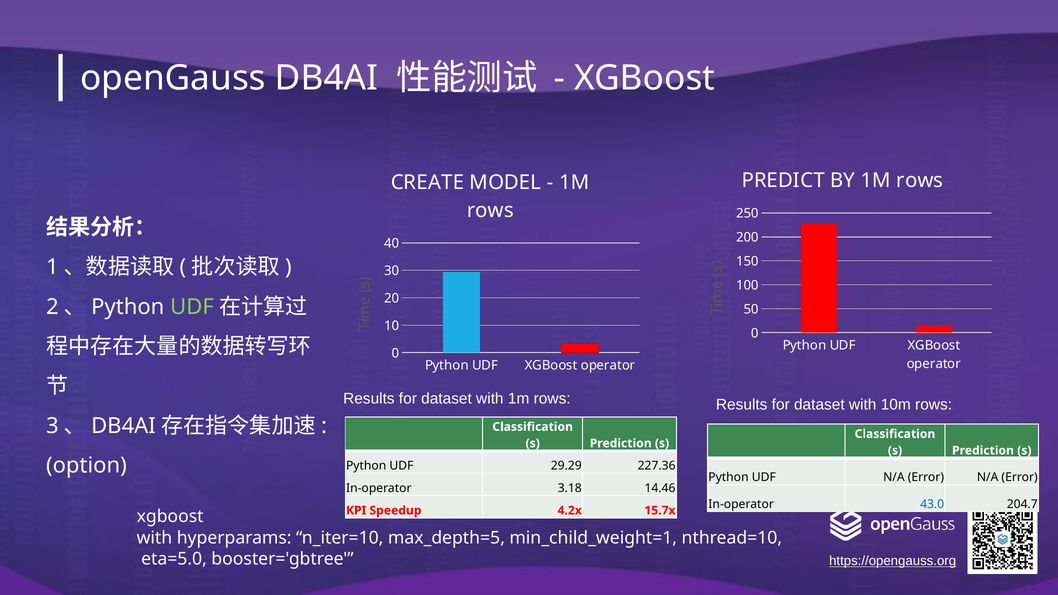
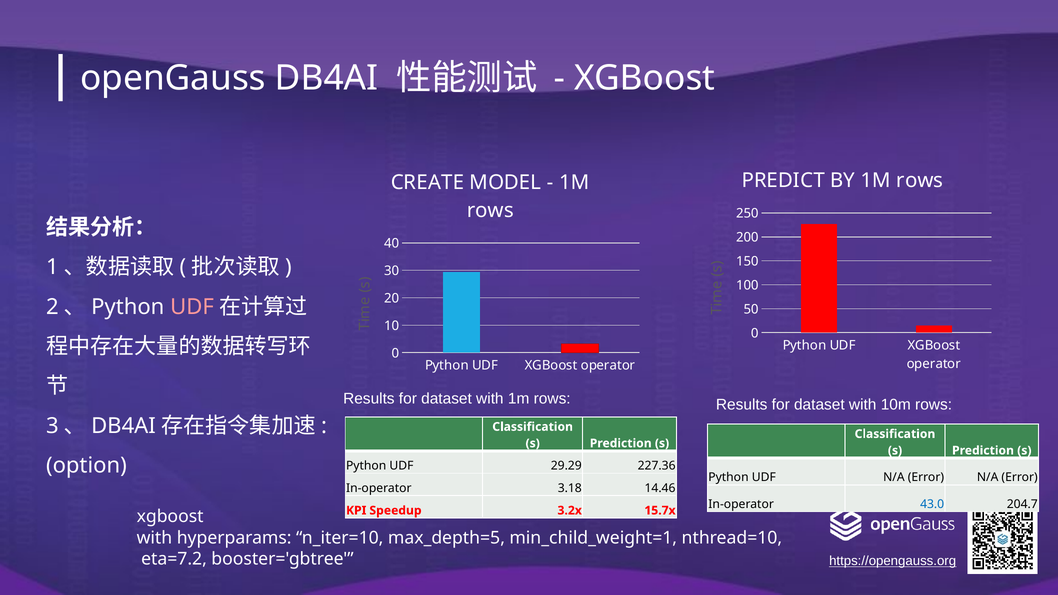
UDF colour: light green -> pink (192, 307)
4.2x: 4.2x -> 3.2x (570, 511)
eta=5.0: eta=5.0 -> eta=7.2 (174, 559)
